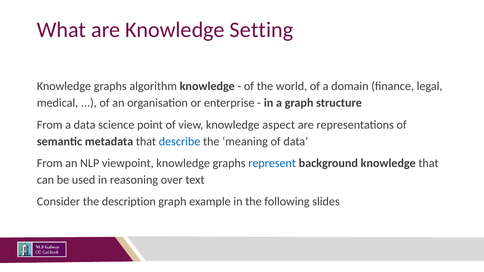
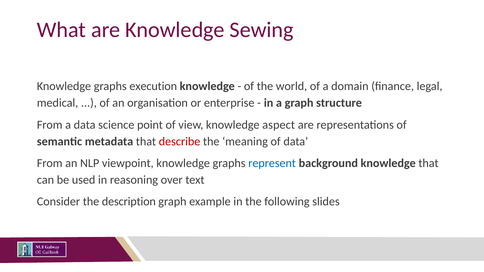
Setting: Setting -> Sewing (262, 30)
algorithm: algorithm -> execution (153, 86)
describe colour: blue -> red (180, 142)
